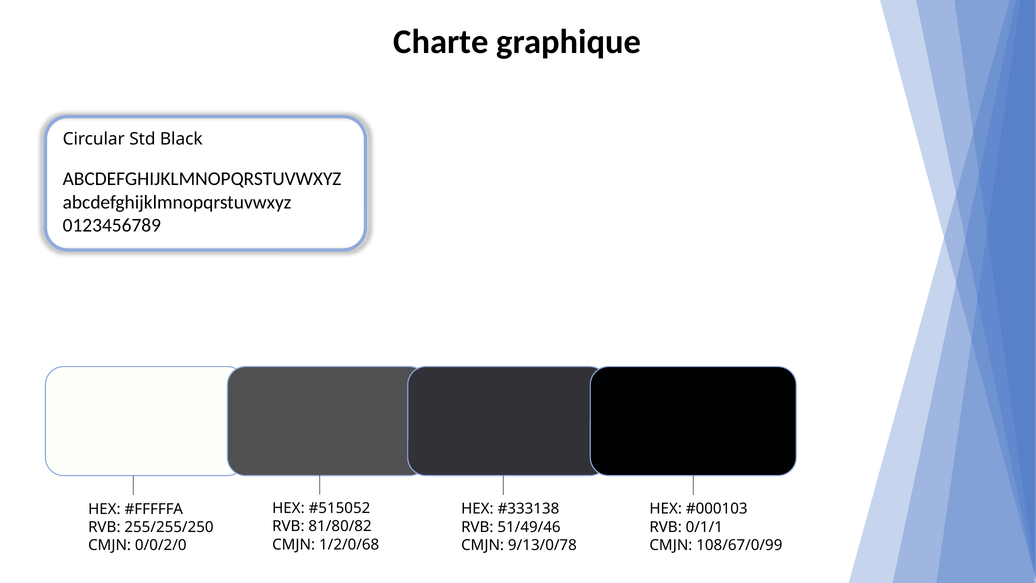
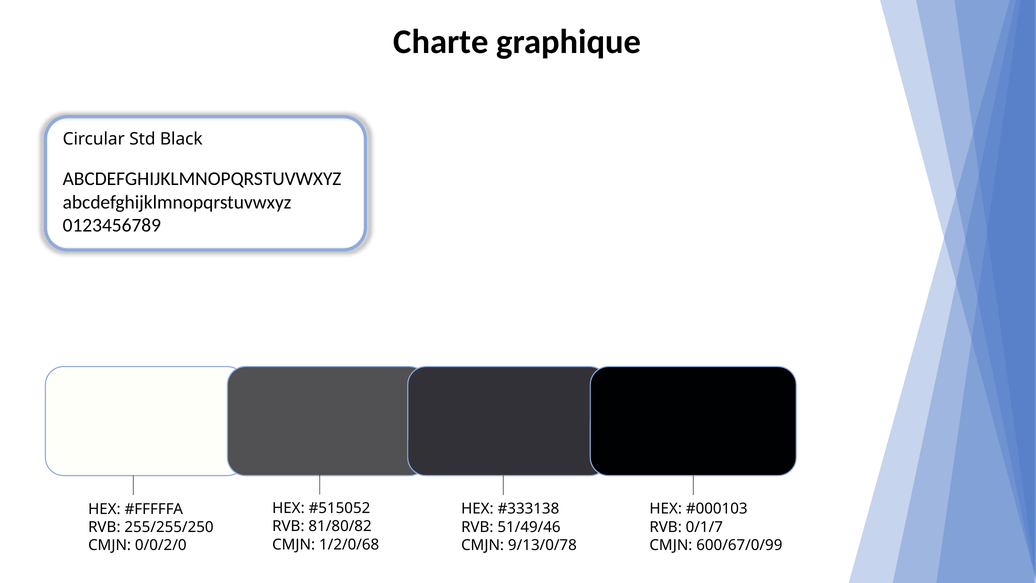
0/1/1: 0/1/1 -> 0/1/7 (704, 527)
108/67/0/99: 108/67/0/99 -> 600/67/0/99 (739, 545)
